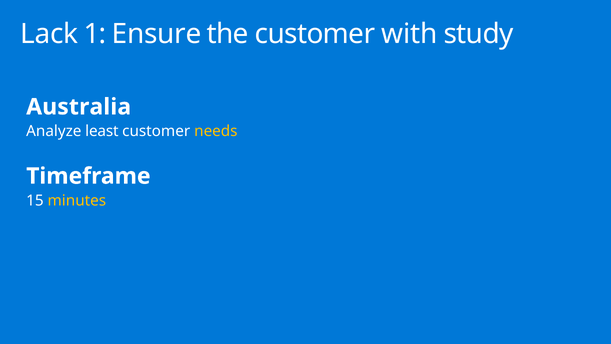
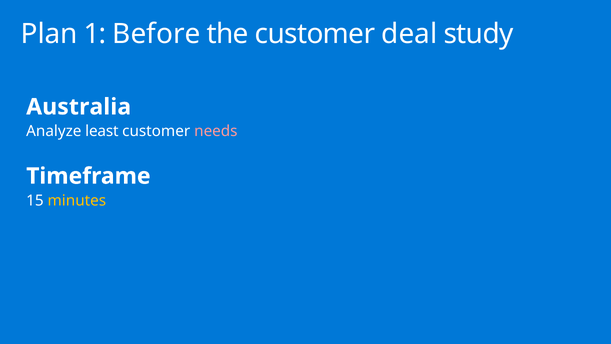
Lack: Lack -> Plan (49, 34)
Ensure: Ensure -> Before (156, 34)
with: with -> deal (409, 34)
needs colour: yellow -> pink (216, 131)
